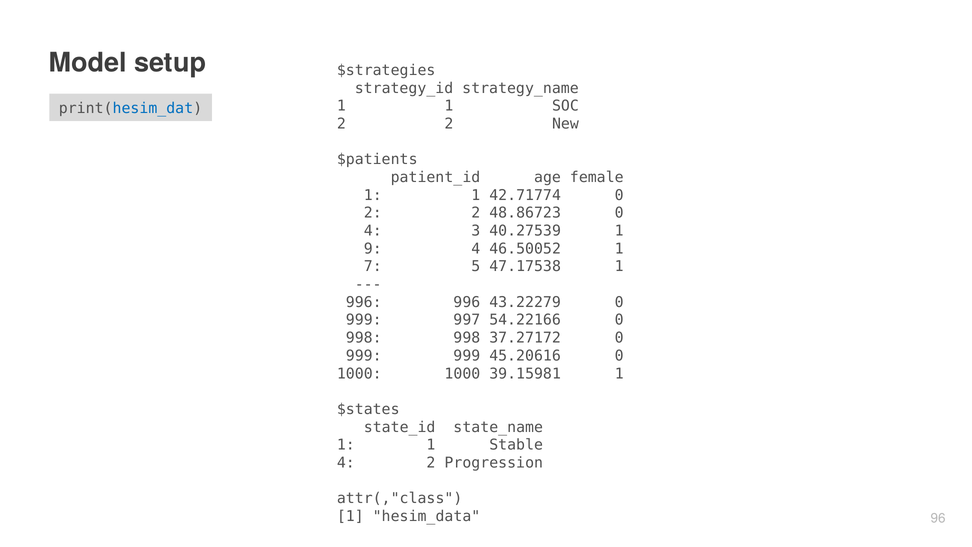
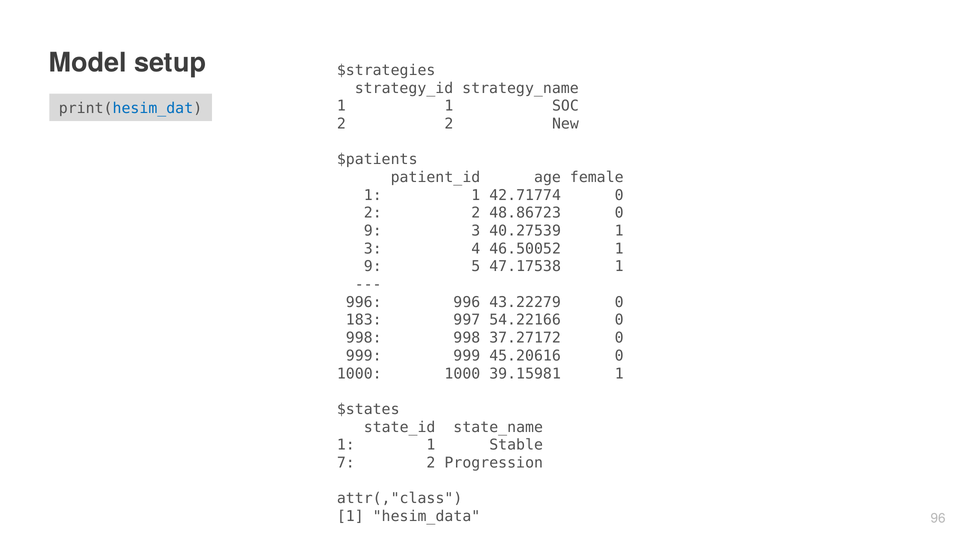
4: 4 -> 9 (373, 231)
9: 9 -> 3 (373, 249)
7: 7 -> 9 (373, 266)
999: 999 -> 183 (364, 320)
4: 4 -> 7 (346, 463)
